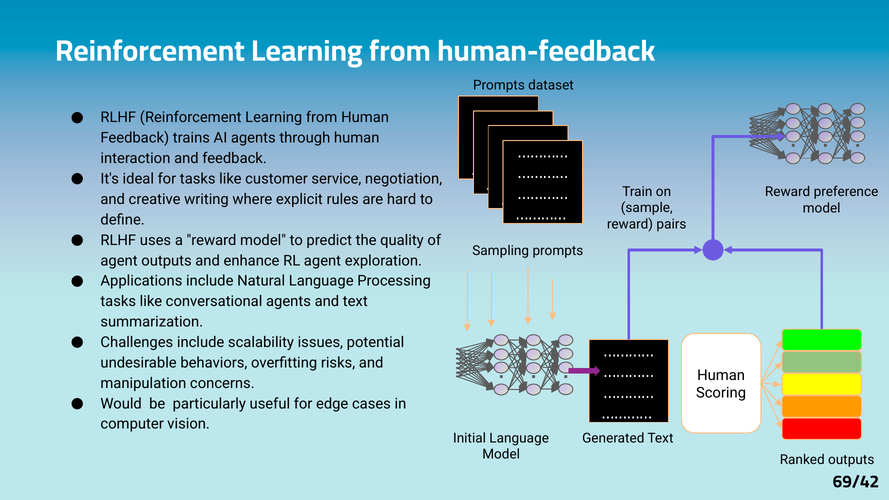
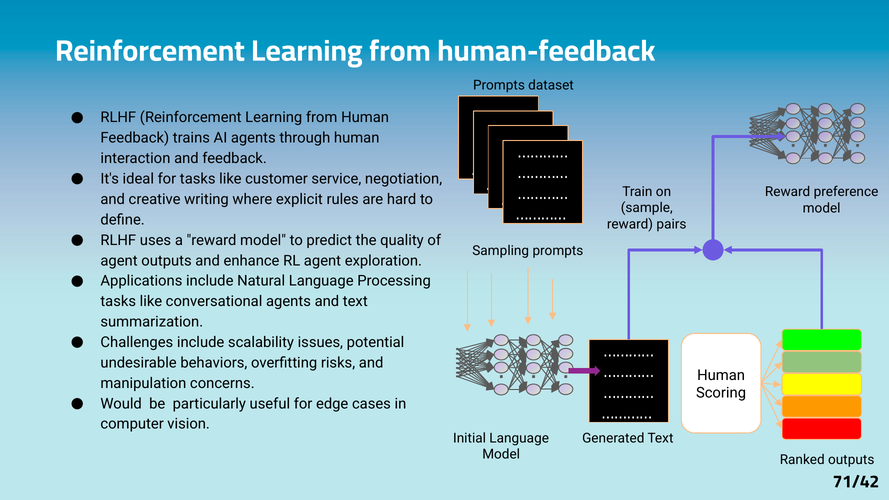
69/42: 69/42 -> 71/42 (856, 482)
